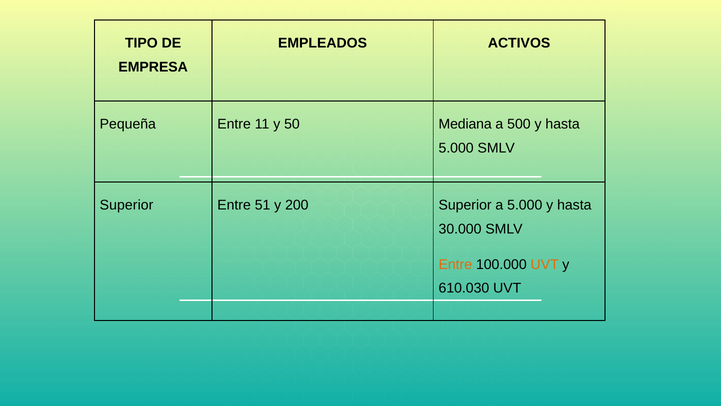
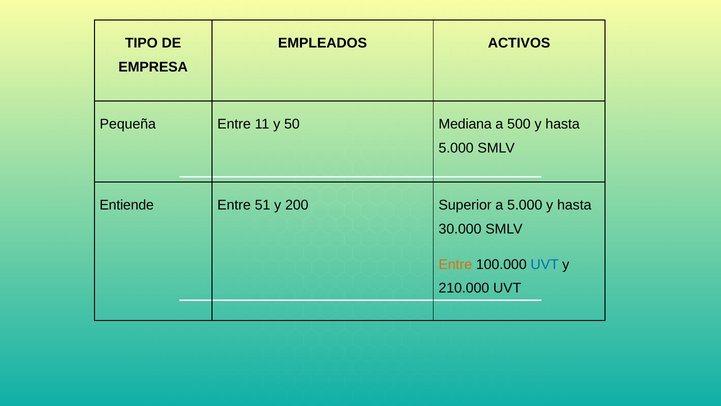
Superior: Superior -> Entiende (127, 205)
UVT colour: orange -> blue (545, 264)
610.030: 610.030 -> 210.000 (464, 288)
